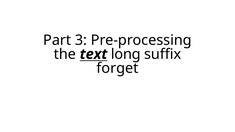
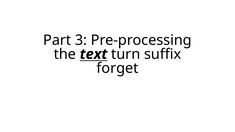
long: long -> turn (126, 54)
